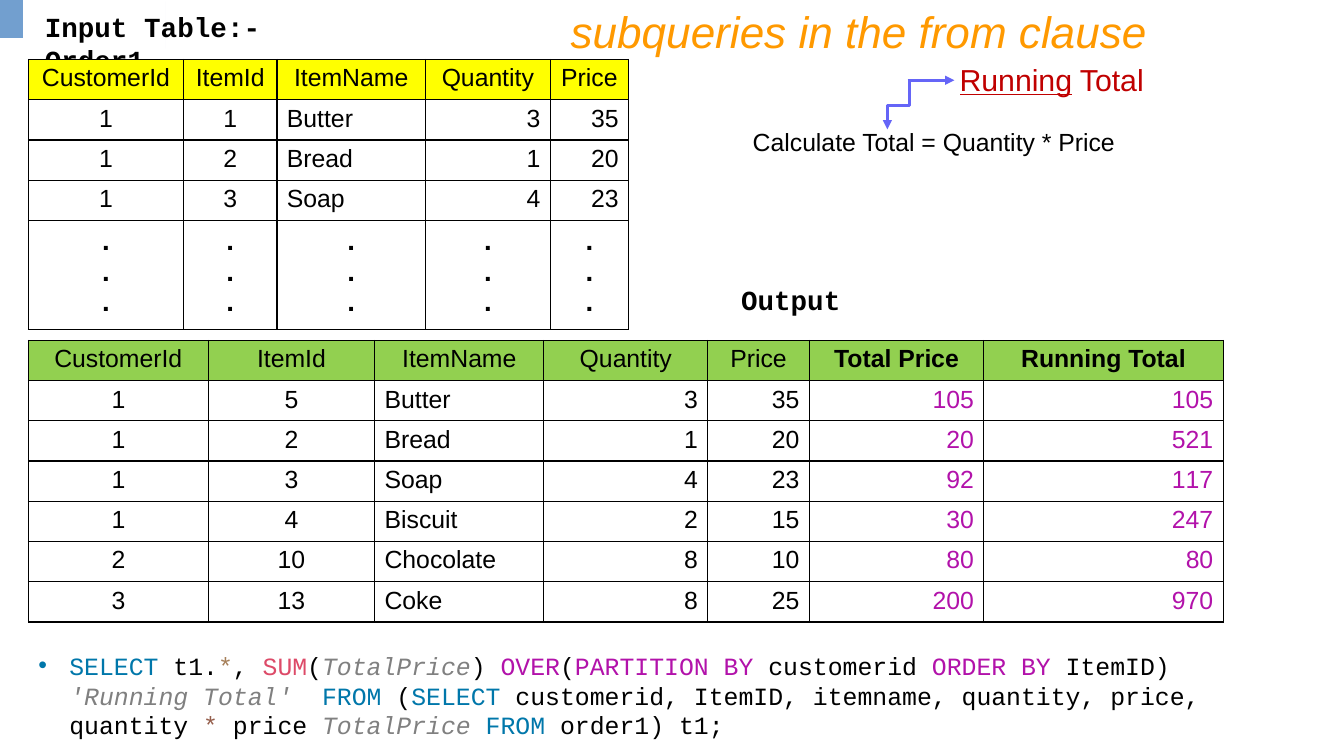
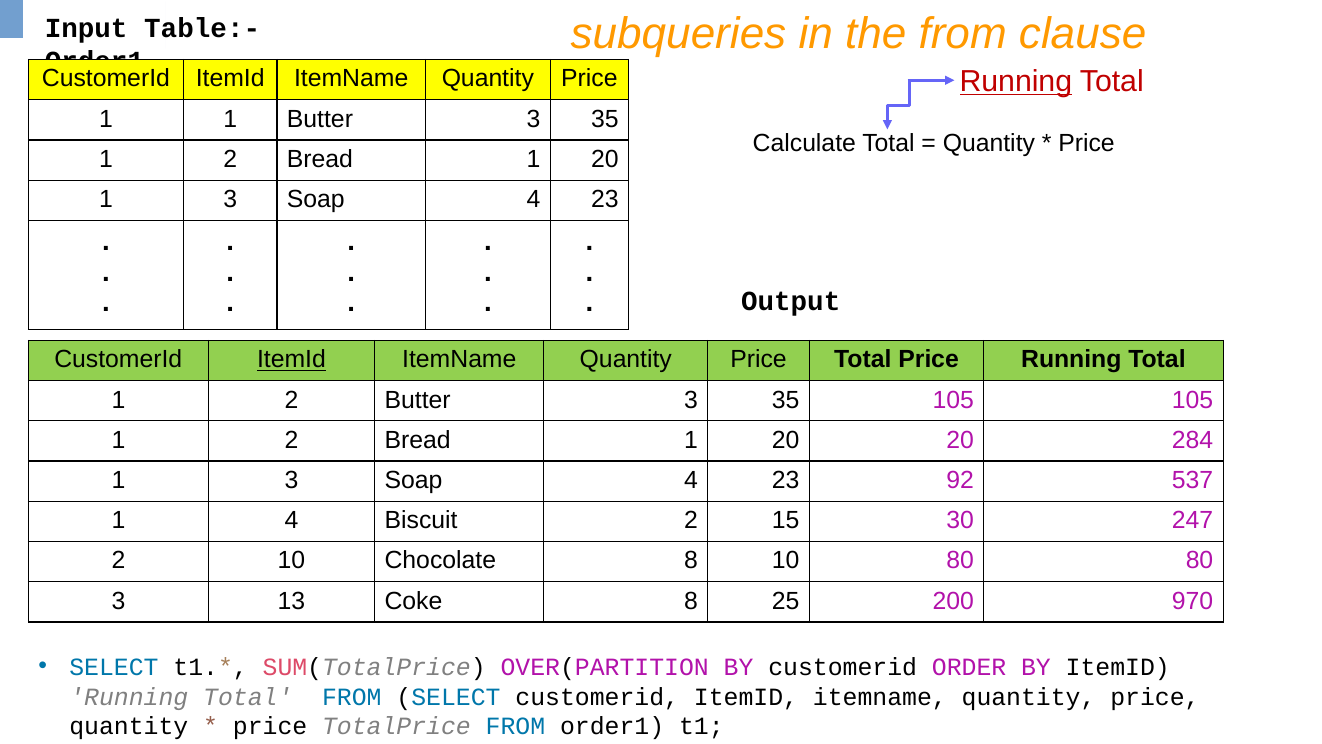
ItemId underline: none -> present (291, 359)
5: 5 -> 2 (291, 400)
521: 521 -> 284 (1193, 440)
117: 117 -> 537 (1193, 480)
